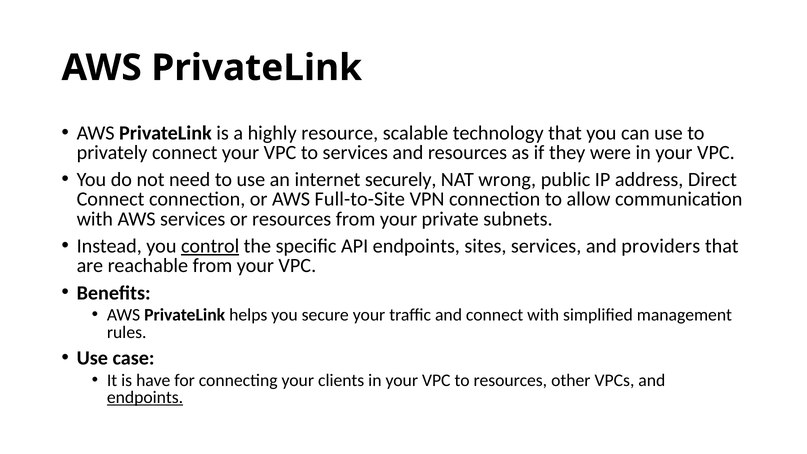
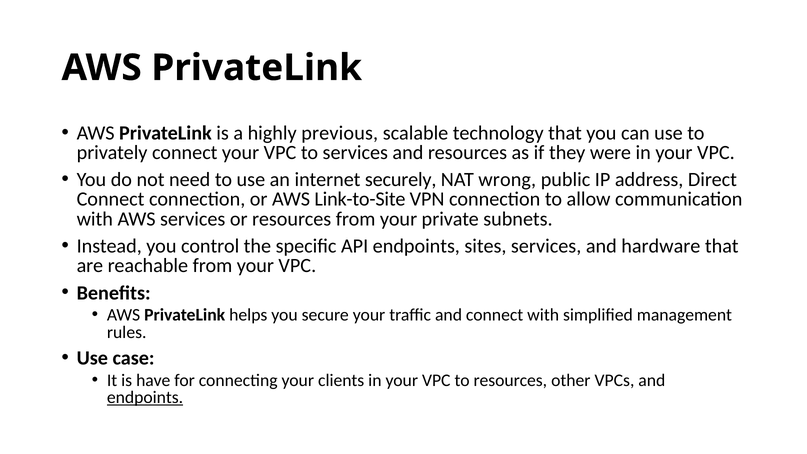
resource: resource -> previous (340, 133)
Full-to-Site: Full-to-Site -> Link-to-Site (360, 199)
control underline: present -> none (210, 246)
providers: providers -> hardware (661, 246)
